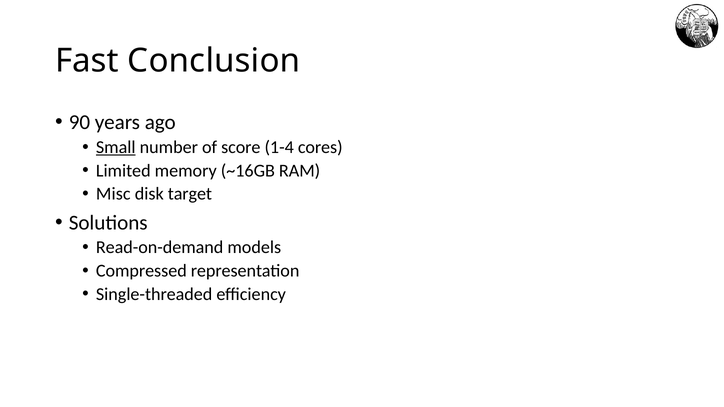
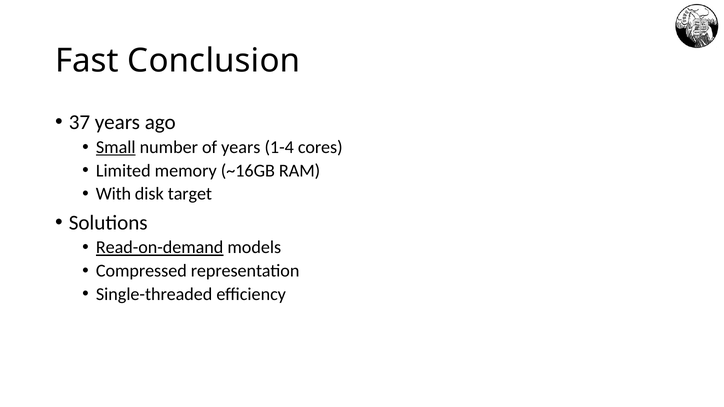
90: 90 -> 37 (79, 122)
of score: score -> years (241, 147)
Misc: Misc -> With (113, 194)
Read-on-demand underline: none -> present (160, 248)
